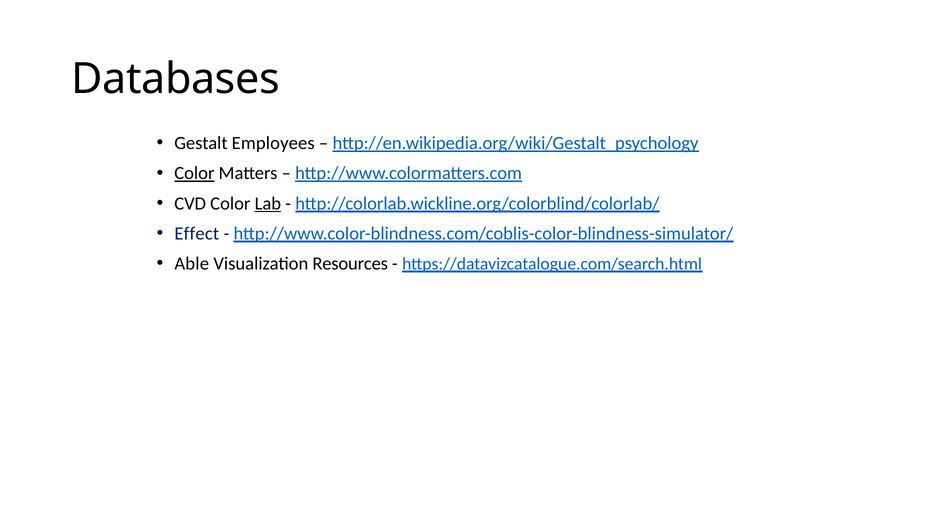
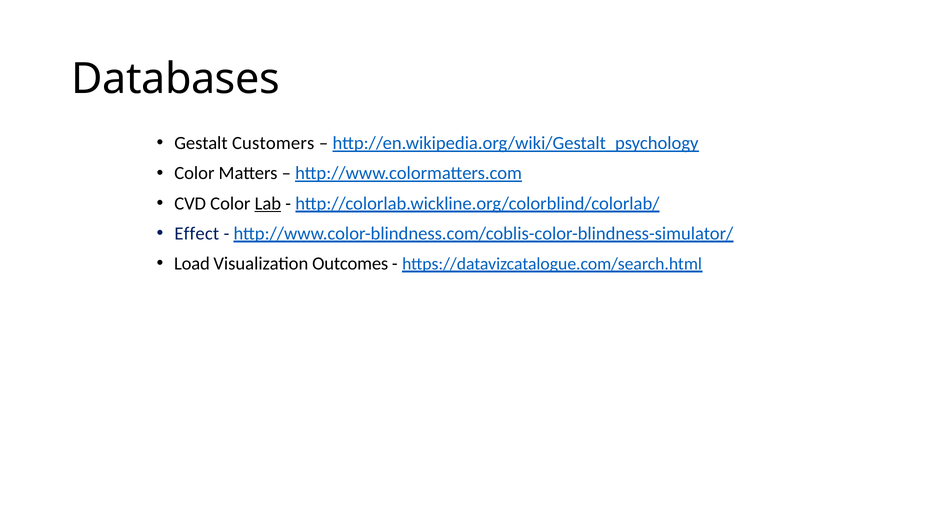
Employees: Employees -> Customers (273, 143)
Color underline: present -> none (194, 173)
Able: Able -> Load (192, 264)
Resources: Resources -> Outcomes (350, 264)
